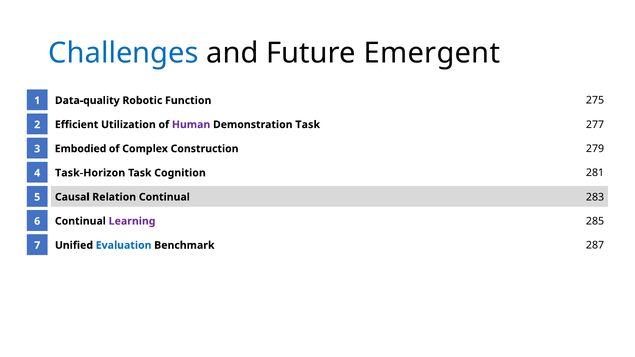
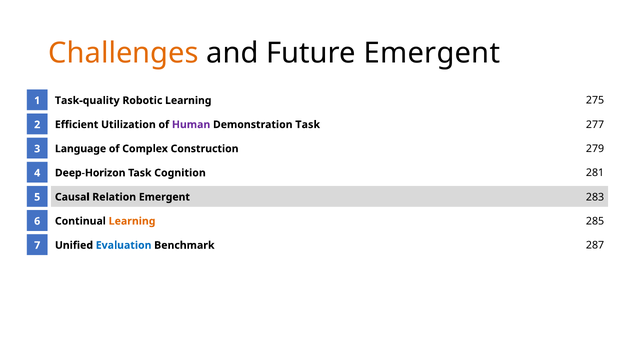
Challenges colour: blue -> orange (124, 53)
Data-quality: Data-quality -> Task-quality (87, 101)
Robotic Function: Function -> Learning (188, 101)
Embodied: Embodied -> Language (81, 149)
Task-Horizon: Task-Horizon -> Deep-Horizon (90, 173)
Relation Continual: Continual -> Emergent (164, 197)
Learning colour: purple -> orange (132, 221)
